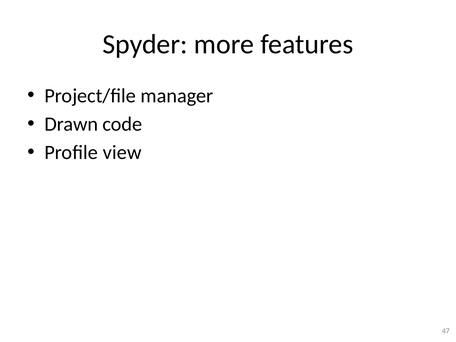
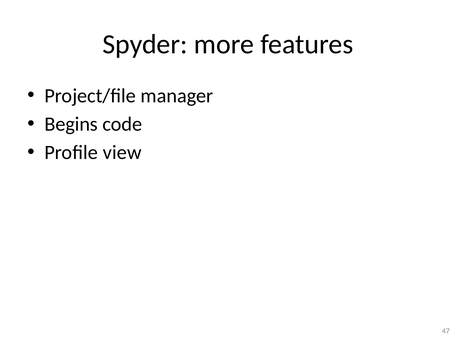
Drawn: Drawn -> Begins (71, 124)
